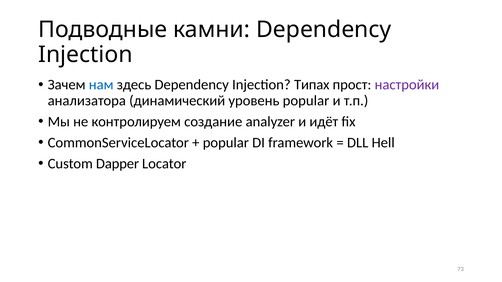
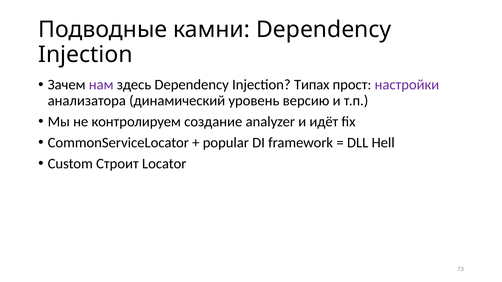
нам colour: blue -> purple (101, 85)
уровень popular: popular -> версию (306, 101)
Dapper: Dapper -> Строит (117, 164)
